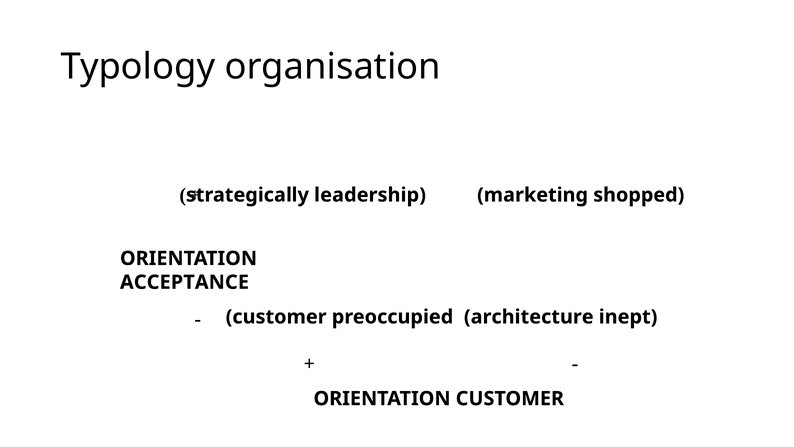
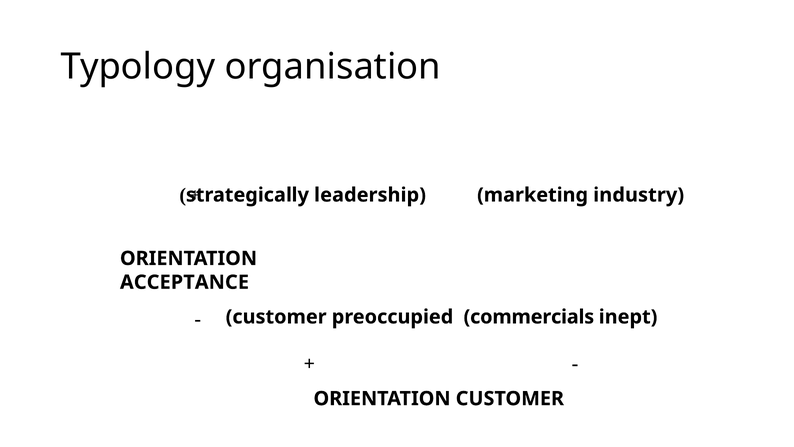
shopped: shopped -> industry (639, 195)
architecture: architecture -> commercials (529, 317)
